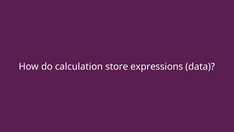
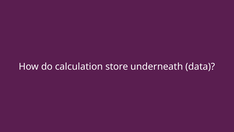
expressions: expressions -> underneath (157, 66)
